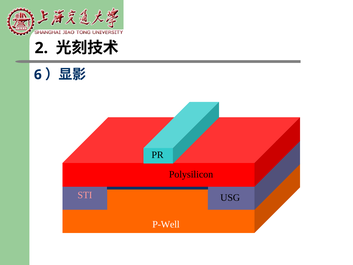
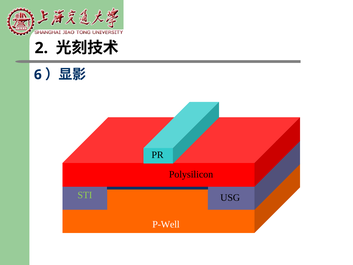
STI colour: pink -> light green (85, 195)
